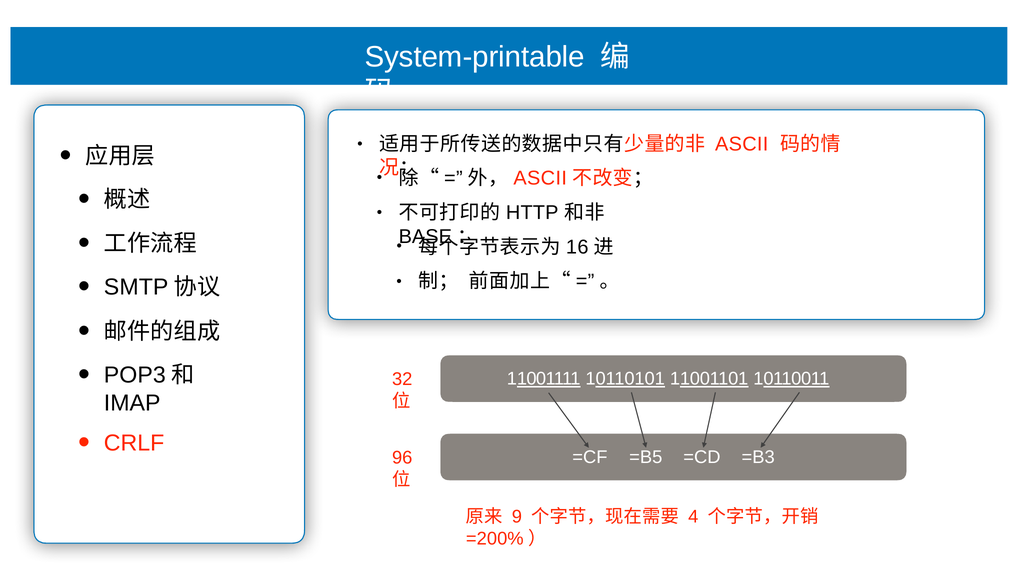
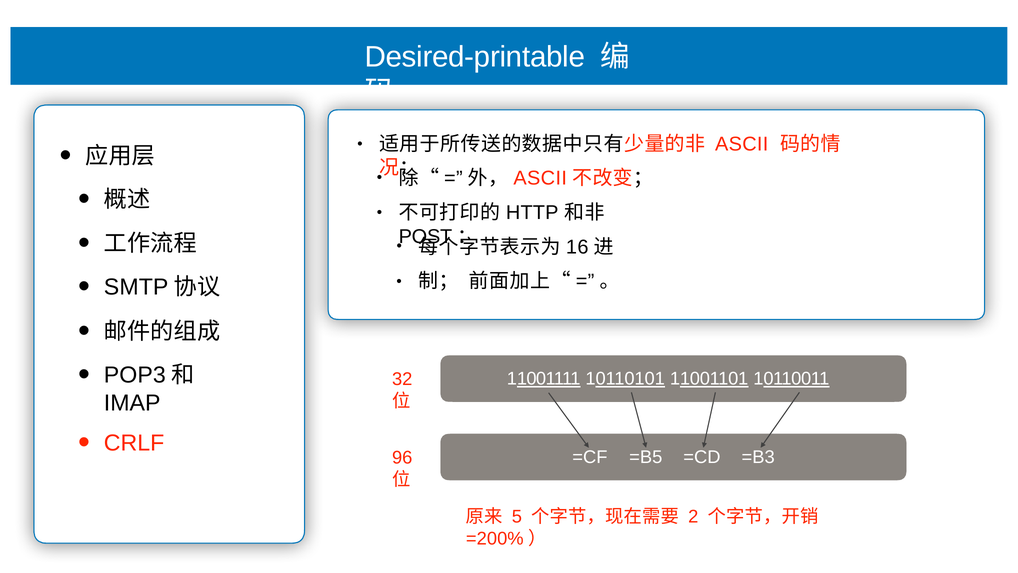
System-printable: System-printable -> Desired-printable (475, 57)
BASE: BASE -> POST (425, 237)
9: 9 -> 5 (517, 517)
4: 4 -> 2 (693, 517)
